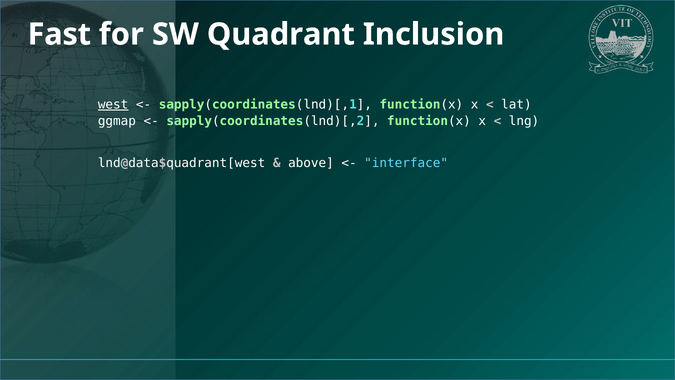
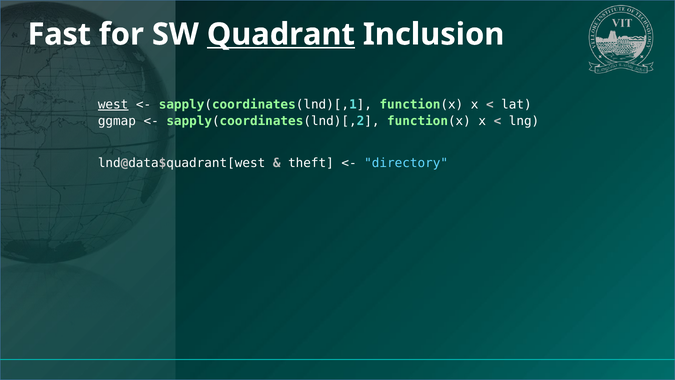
Quadrant underline: none -> present (281, 34)
above: above -> theft (311, 163)
interface: interface -> directory (406, 163)
